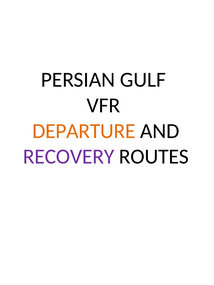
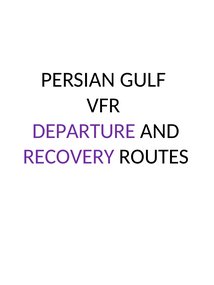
DEPARTURE colour: orange -> purple (84, 131)
